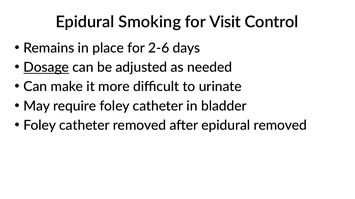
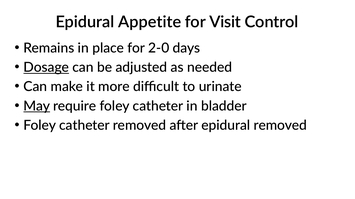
Smoking: Smoking -> Appetite (150, 22)
2-6: 2-6 -> 2-0 (159, 48)
May underline: none -> present (37, 106)
